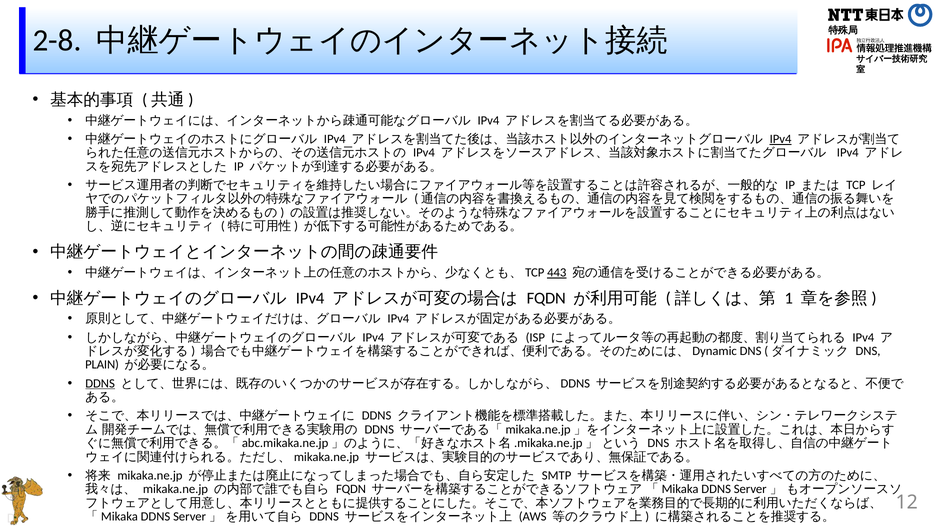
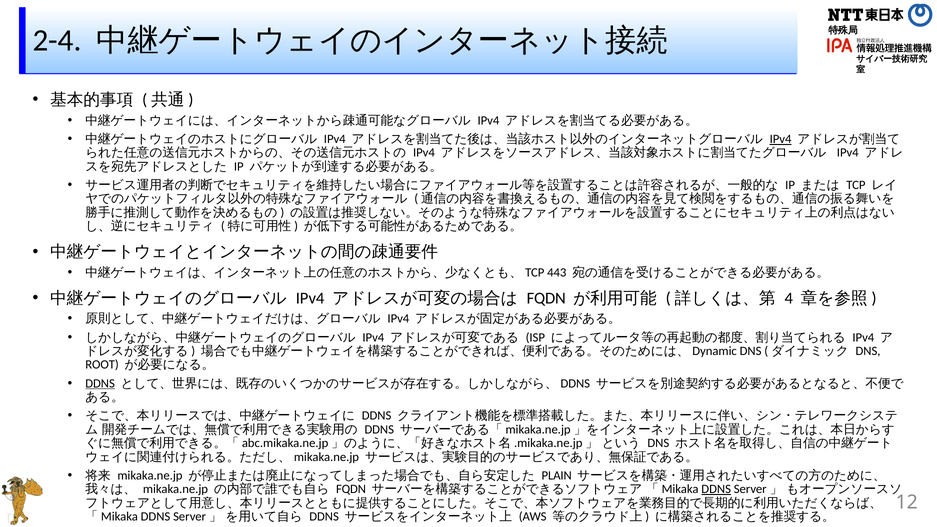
2-8: 2-8 -> 2-4 (57, 40)
443 underline: present -> none (557, 273)
1: 1 -> 4 (789, 298)
PLAIN: PLAIN -> ROOT (102, 365)
SMTP: SMTP -> PLAIN (557, 476)
DDNS underline: none -> present (716, 489)
